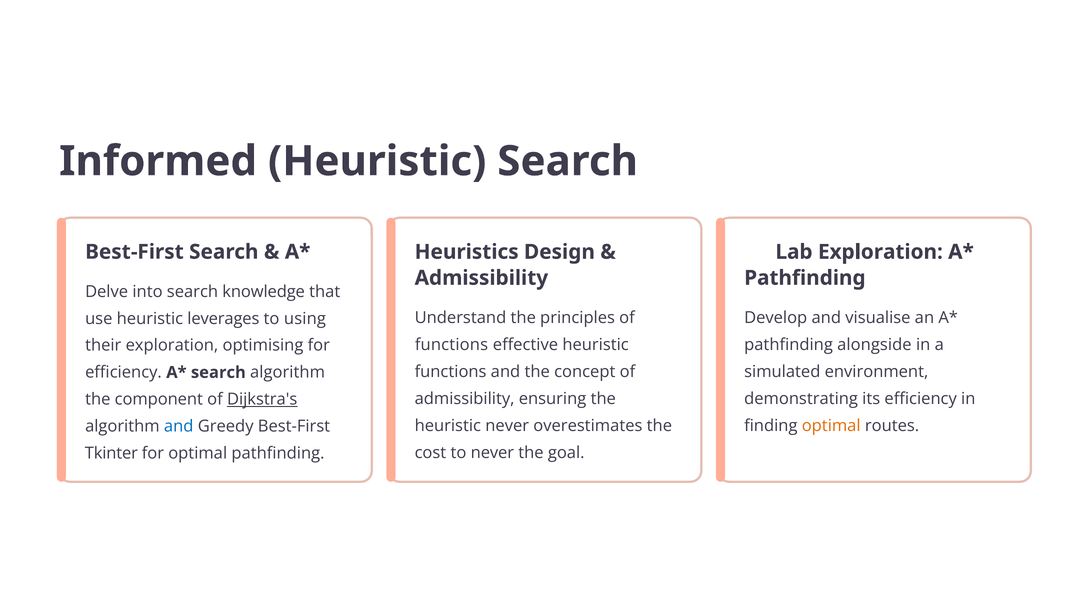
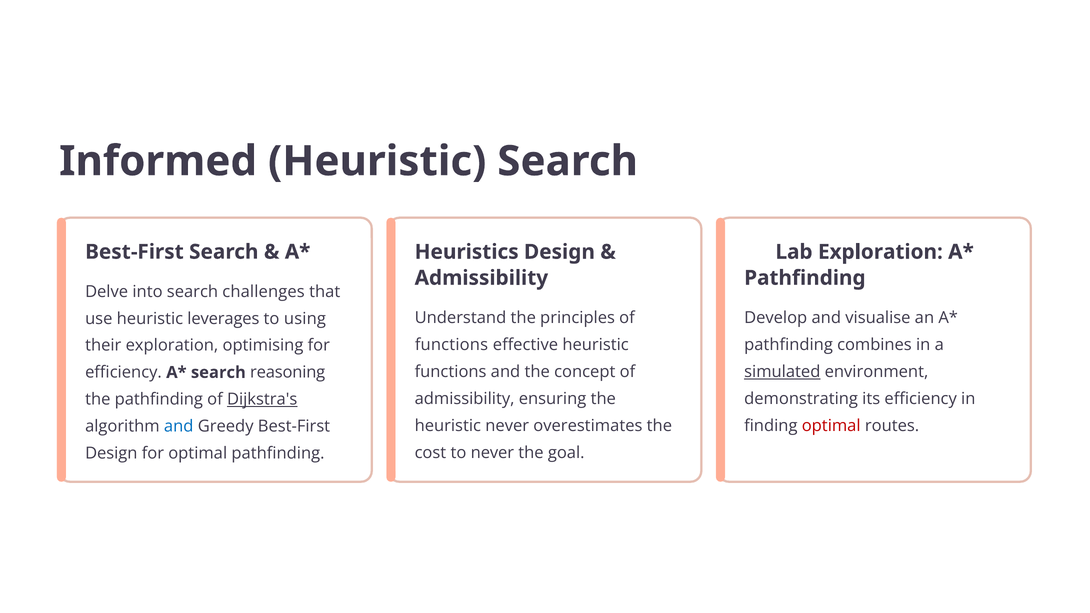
knowledge: knowledge -> challenges (264, 292)
alongside: alongside -> combines (874, 345)
simulated underline: none -> present (782, 372)
search algorithm: algorithm -> reasoning (288, 373)
the component: component -> pathfinding (159, 399)
optimal colour: orange -> red (831, 426)
Tkinter: Tkinter -> Design (111, 453)
